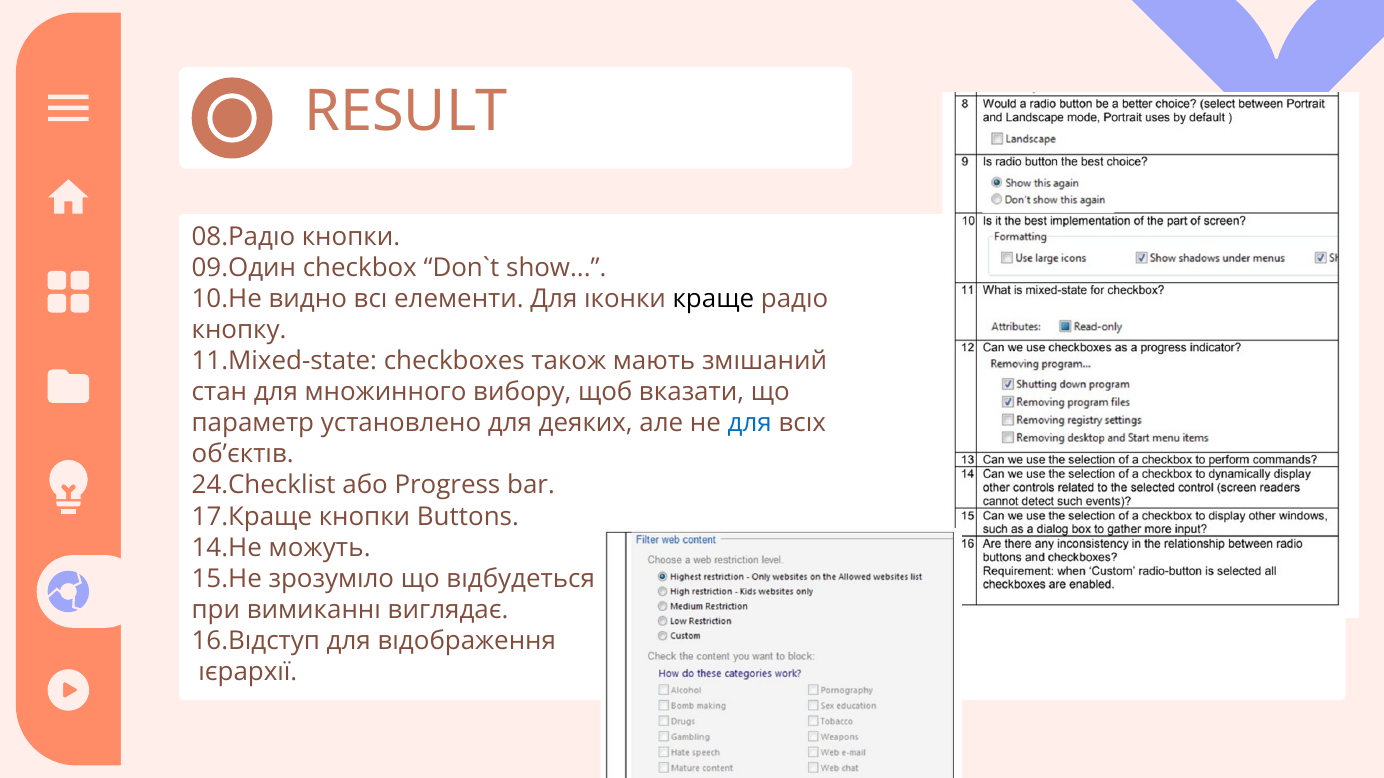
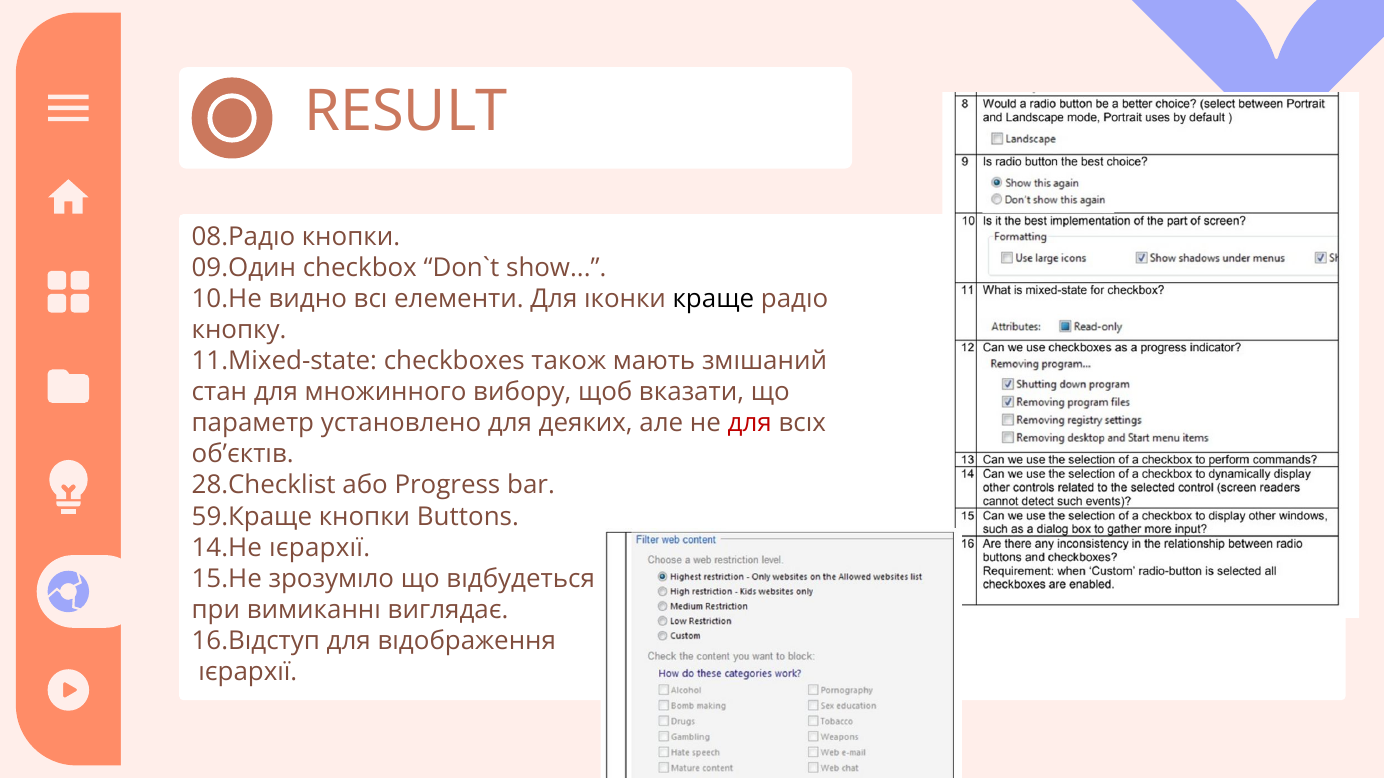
для colour: blue -> red (750, 423)
24.Checklist: 24.Checklist -> 28.Checklist (264, 486)
17.Краще: 17.Краще -> 59.Краще (252, 517)
14.Не можуть: можуть -> ıєрархıї (320, 548)
